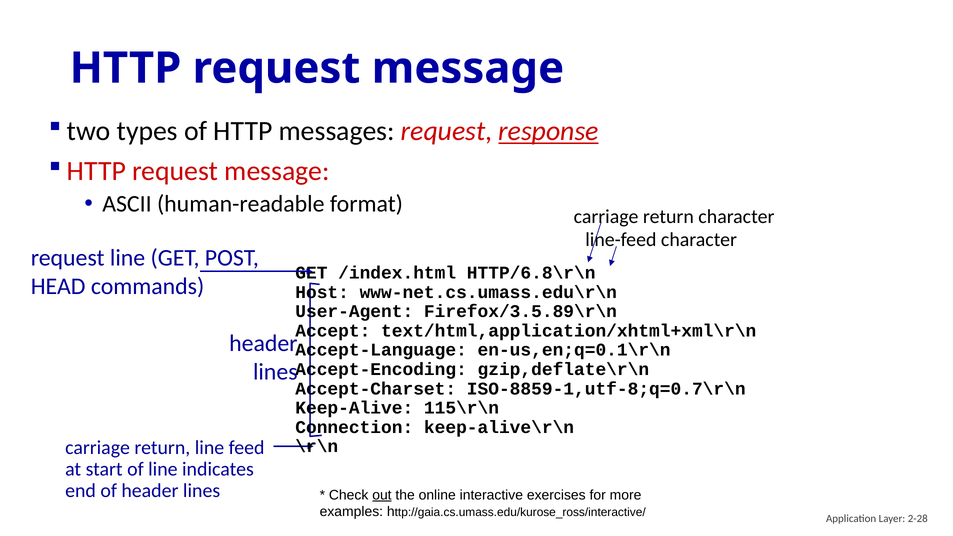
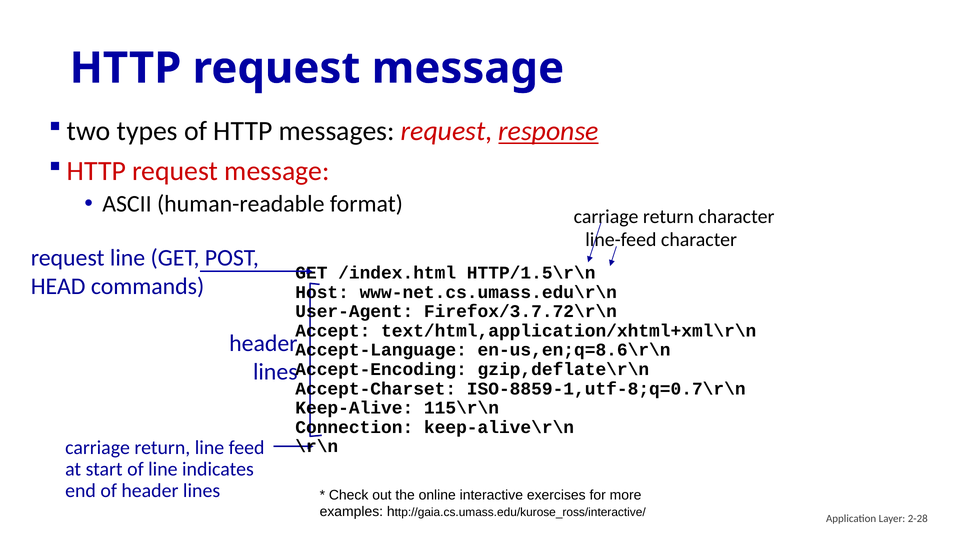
HTTP/6.8\r\n: HTTP/6.8\r\n -> HTTP/1.5\r\n (531, 273)
Firefox/3.5.89\r\n: Firefox/3.5.89\r\n -> Firefox/3.7.72\r\n (520, 311)
en-us,en;q=0.1\r\n: en-us,en;q=0.1\r\n -> en-us,en;q=8.6\r\n (574, 350)
out underline: present -> none (382, 495)
